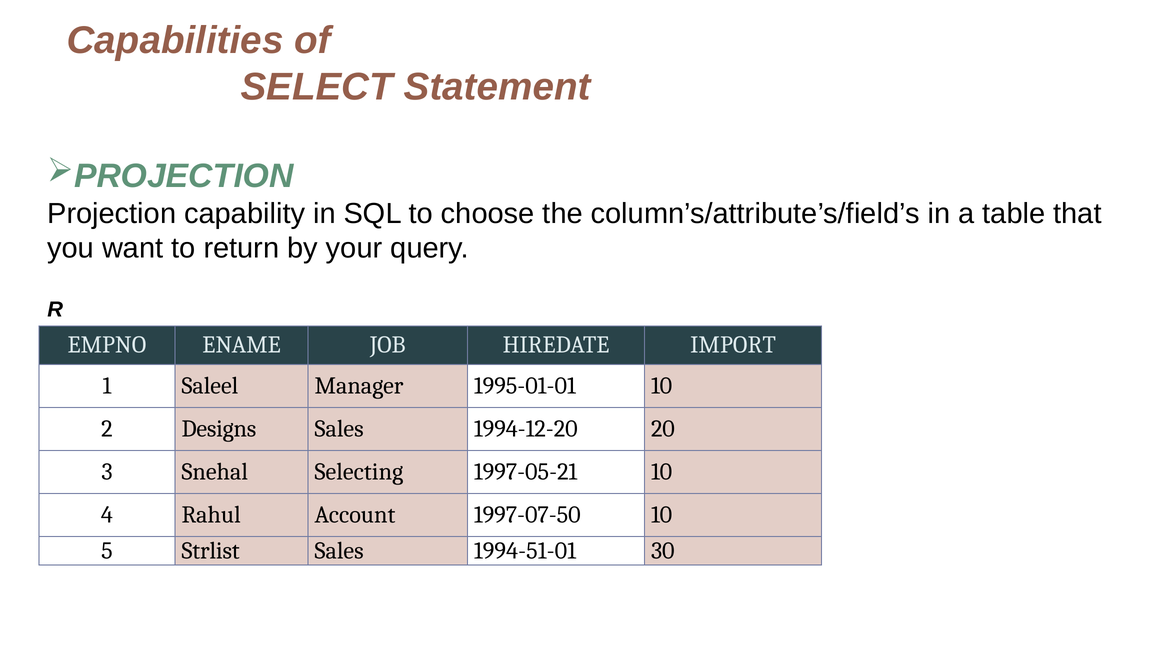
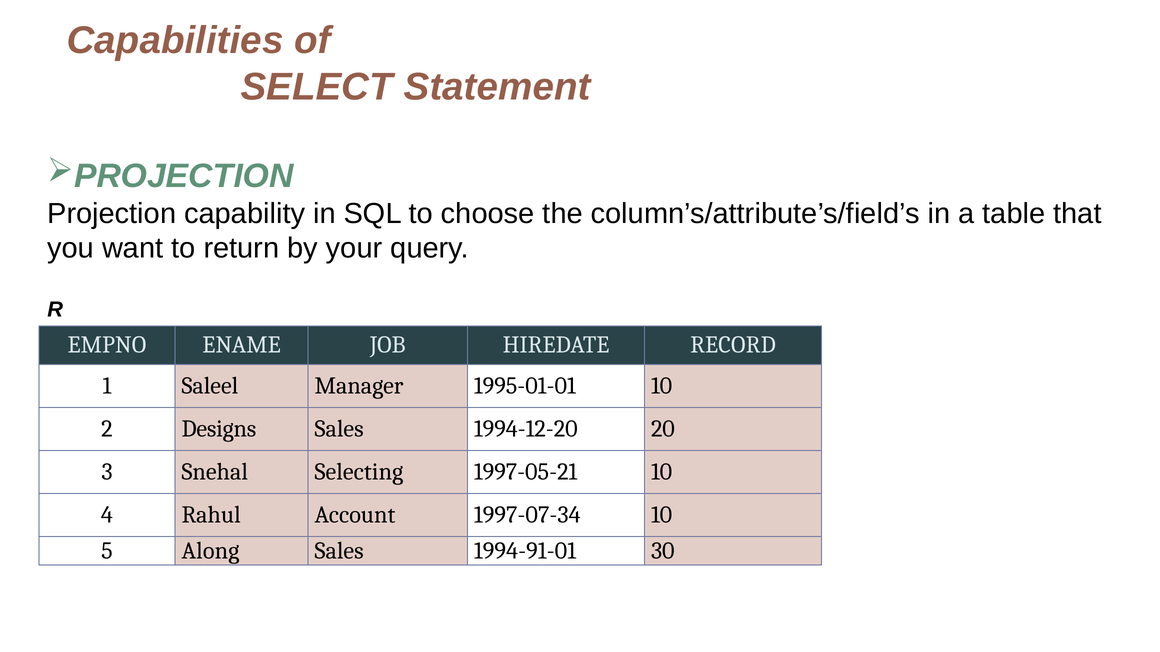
IMPORT: IMPORT -> RECORD (733, 345)
1997-07-50: 1997-07-50 -> 1997-07-34 (527, 515)
Strlist: Strlist -> Along (210, 551)
1994-51-01: 1994-51-01 -> 1994-91-01 (525, 551)
